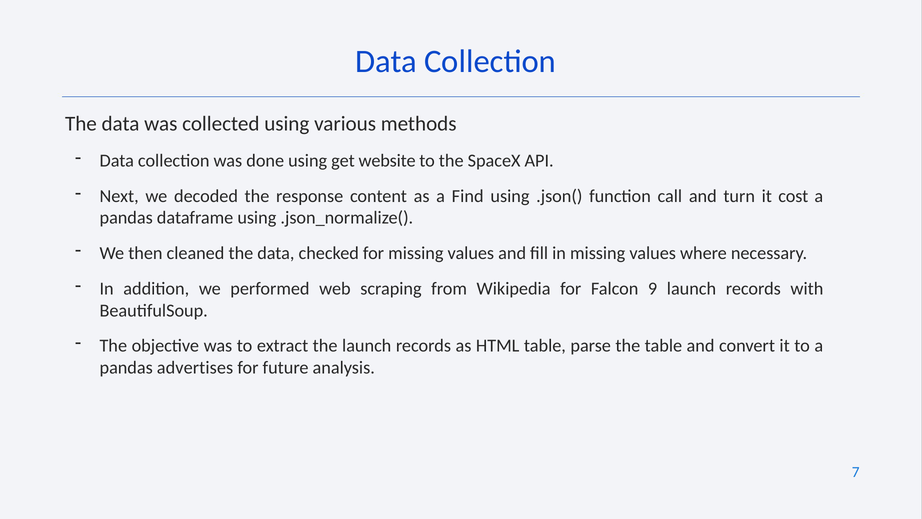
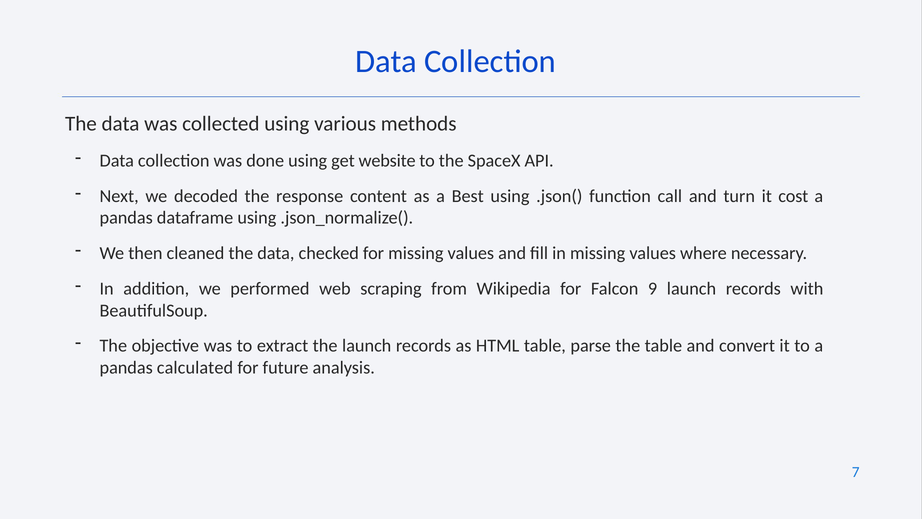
Find: Find -> Best (468, 196)
advertises: advertises -> calculated (195, 368)
